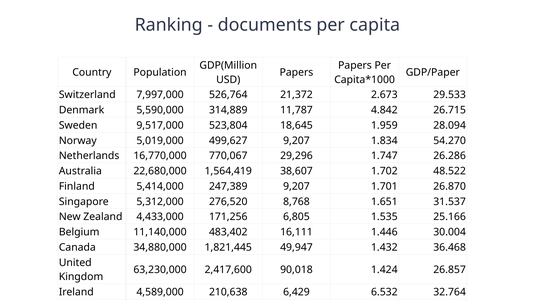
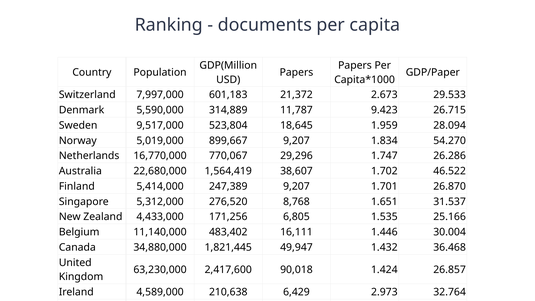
526,764: 526,764 -> 601,183 (228, 95)
4.842: 4.842 -> 9.423 (384, 110)
499,627: 499,627 -> 899,667 (228, 141)
48.522: 48.522 -> 46.522 (450, 171)
6.532: 6.532 -> 2.973 (384, 292)
